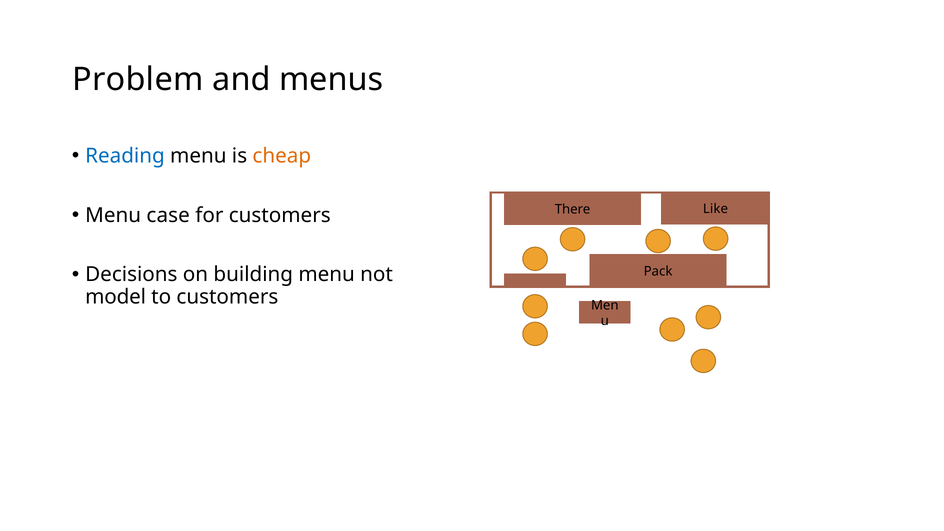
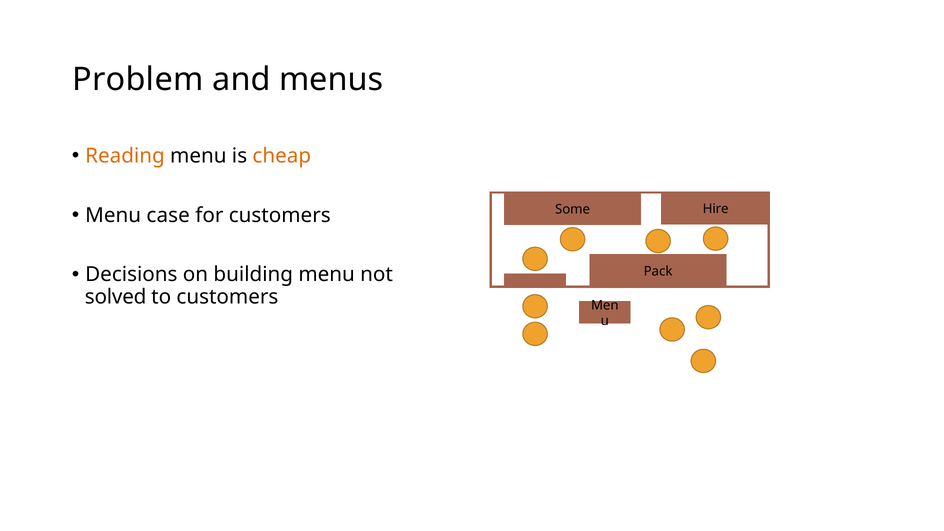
Reading colour: blue -> orange (125, 156)
Like: Like -> Hire (716, 209)
There: There -> Some (573, 209)
model: model -> solved (116, 297)
